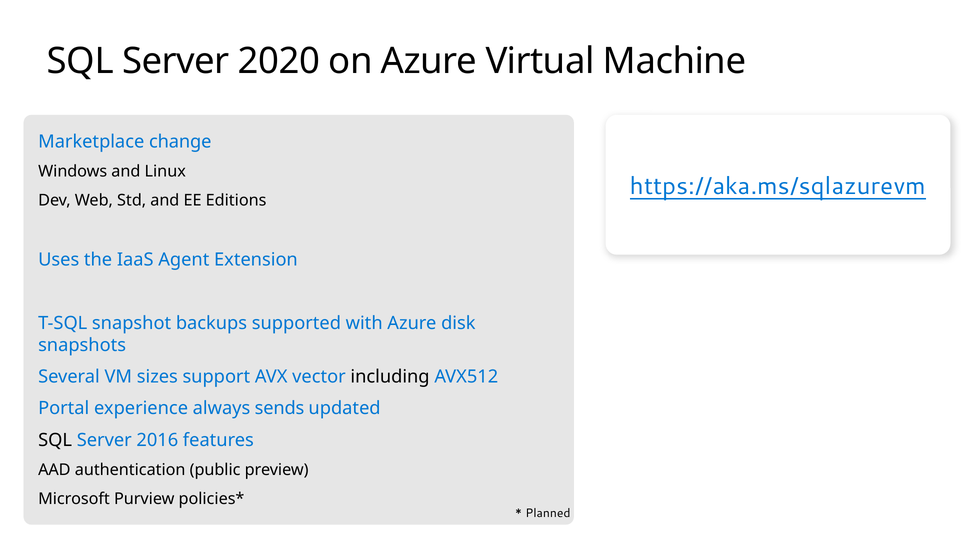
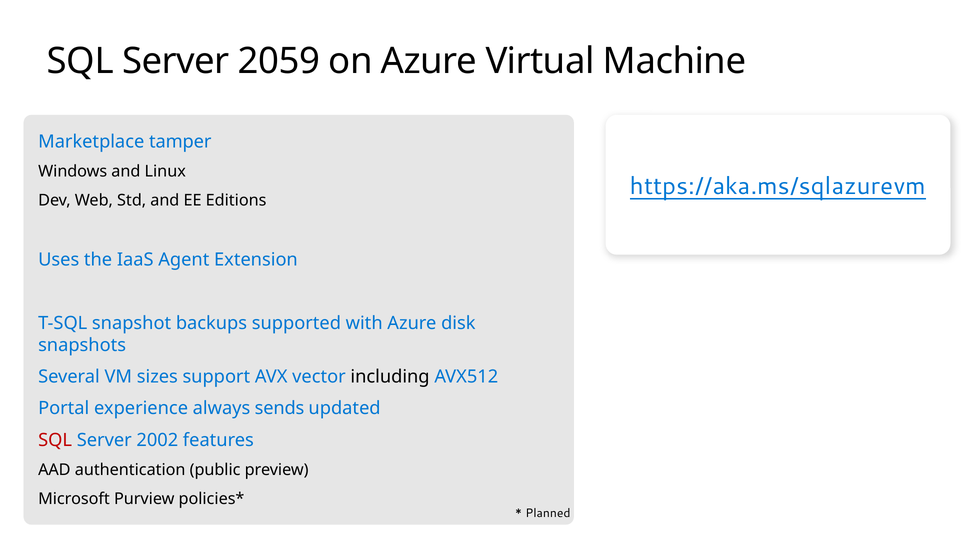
2020: 2020 -> 2059 (279, 61)
change: change -> tamper (180, 142)
SQL colour: black -> red (55, 440)
2016: 2016 -> 2002 (157, 440)
